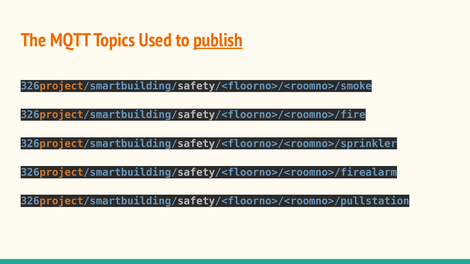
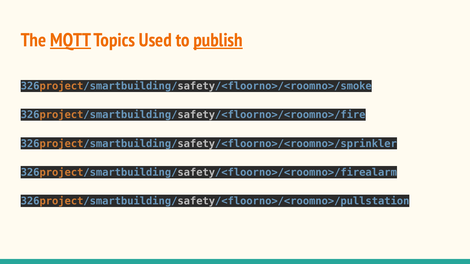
MQTT underline: none -> present (71, 40)
